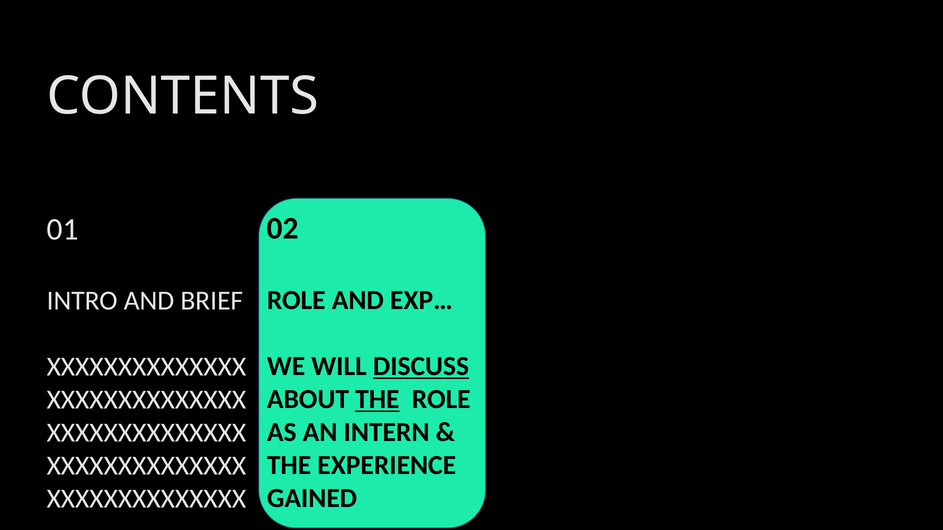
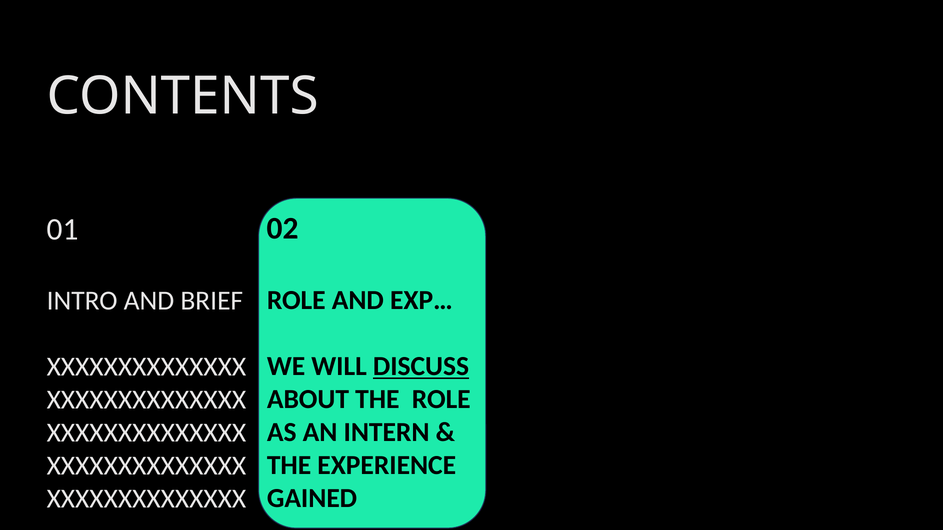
THE underline: present -> none (377, 400)
